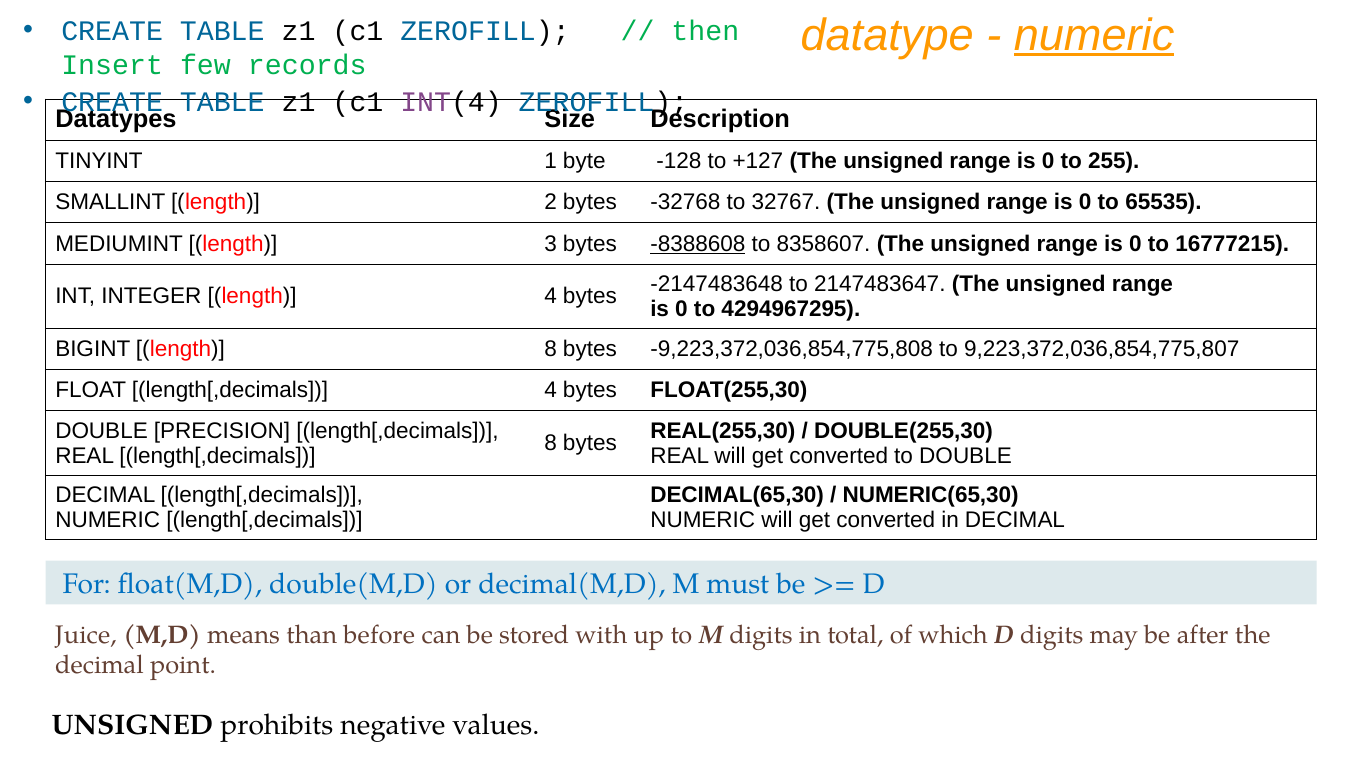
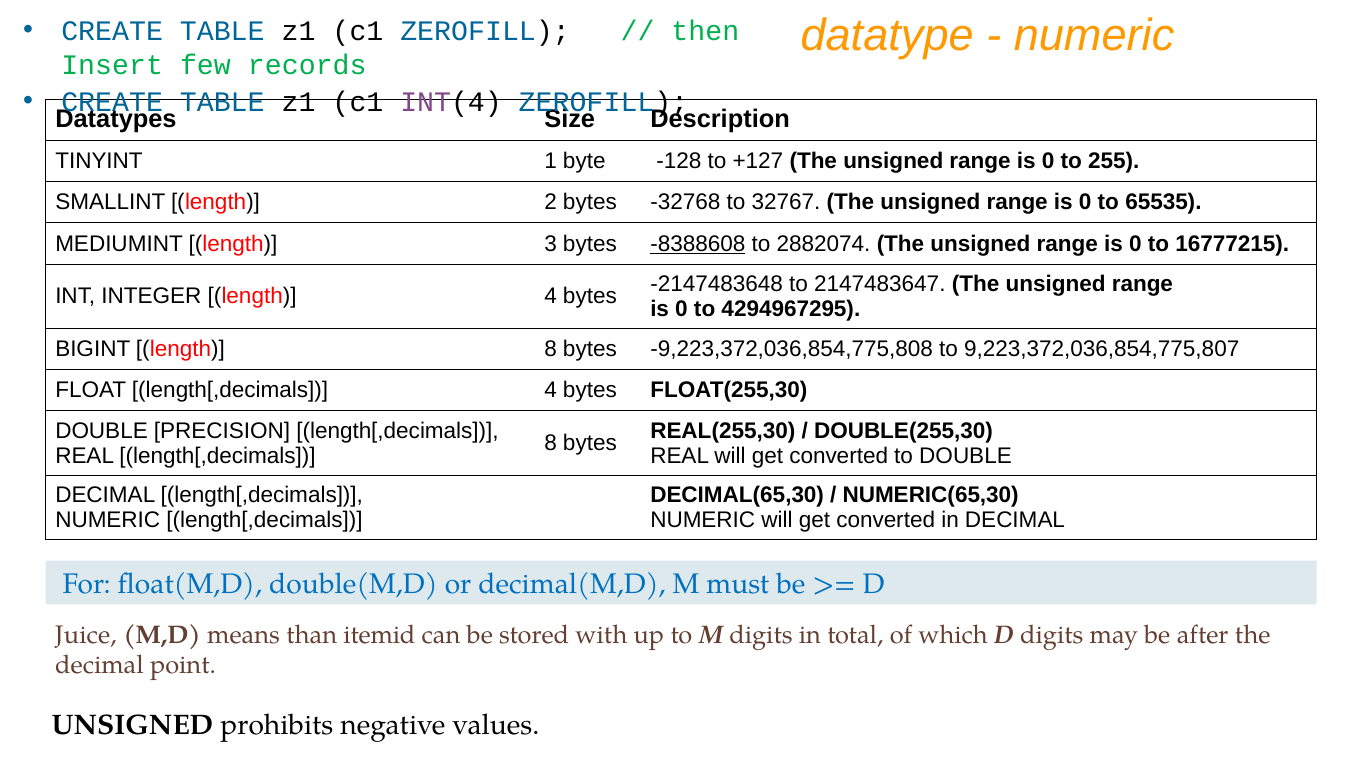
numeric underline: present -> none (1094, 35)
8358607: 8358607 -> 2882074 (823, 244)
before: before -> itemid (379, 635)
